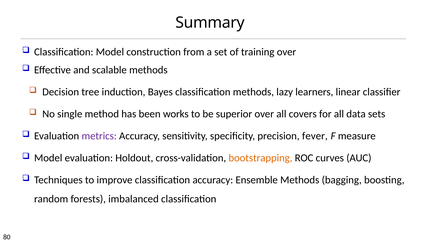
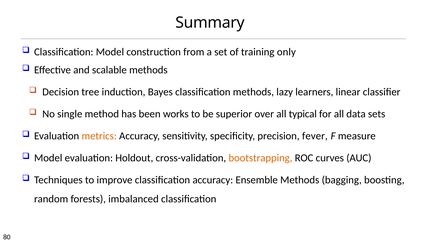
training over: over -> only (286, 52)
covers: covers -> typical (303, 114)
metrics colour: purple -> orange (99, 136)
